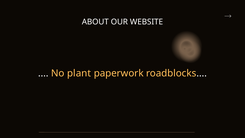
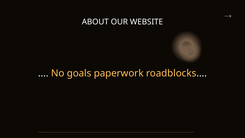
plant: plant -> goals (79, 73)
